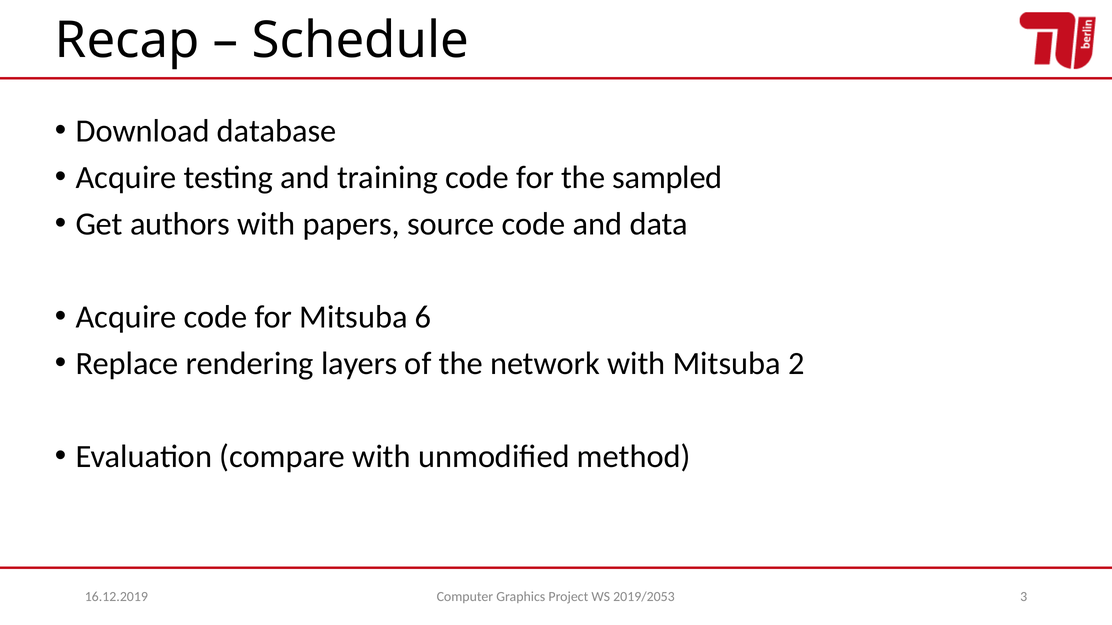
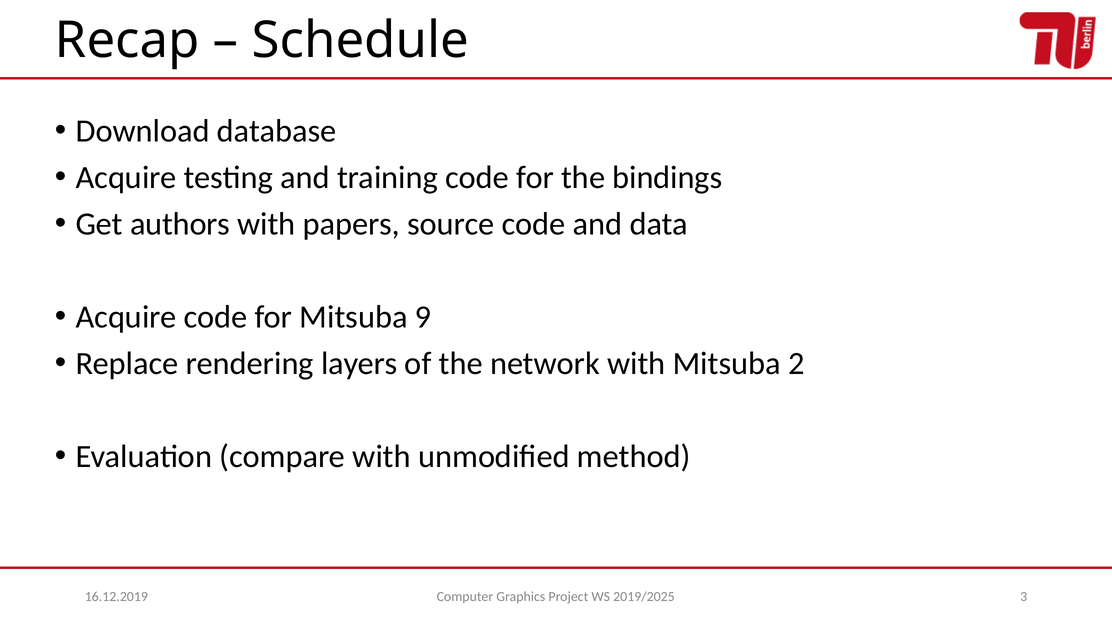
sampled: sampled -> bindings (667, 177)
6: 6 -> 9 (423, 317)
2019/2053: 2019/2053 -> 2019/2025 (644, 597)
